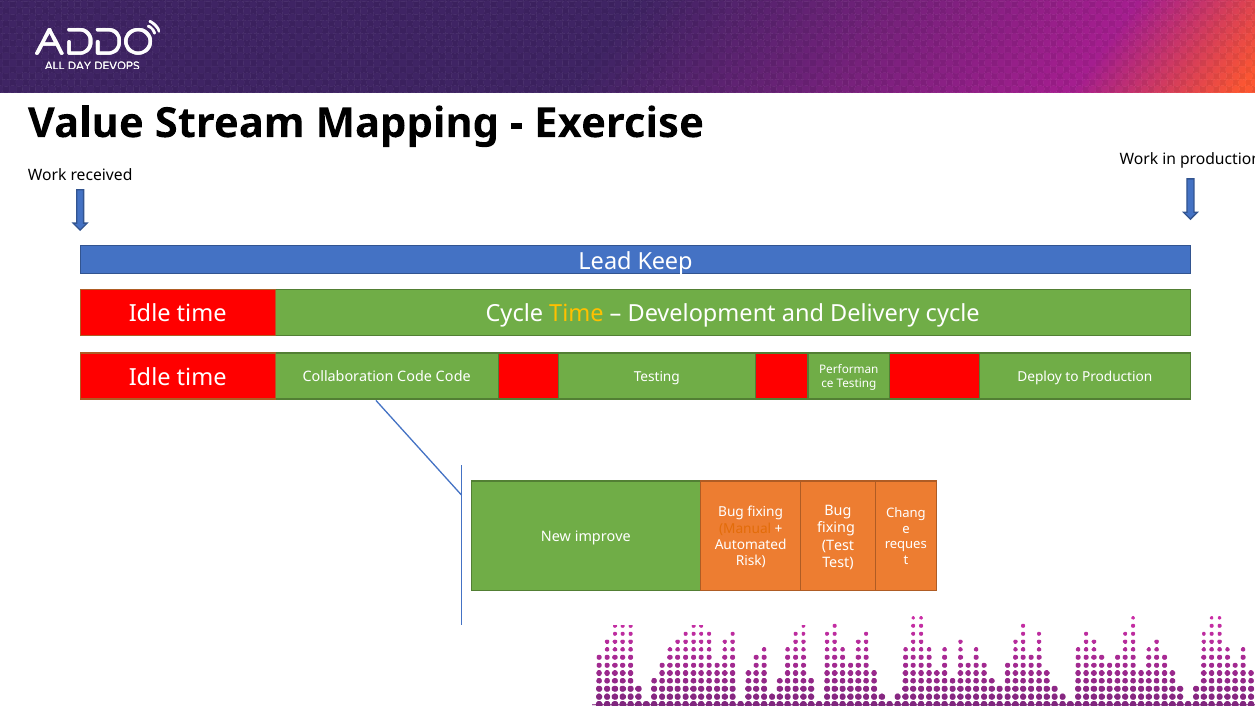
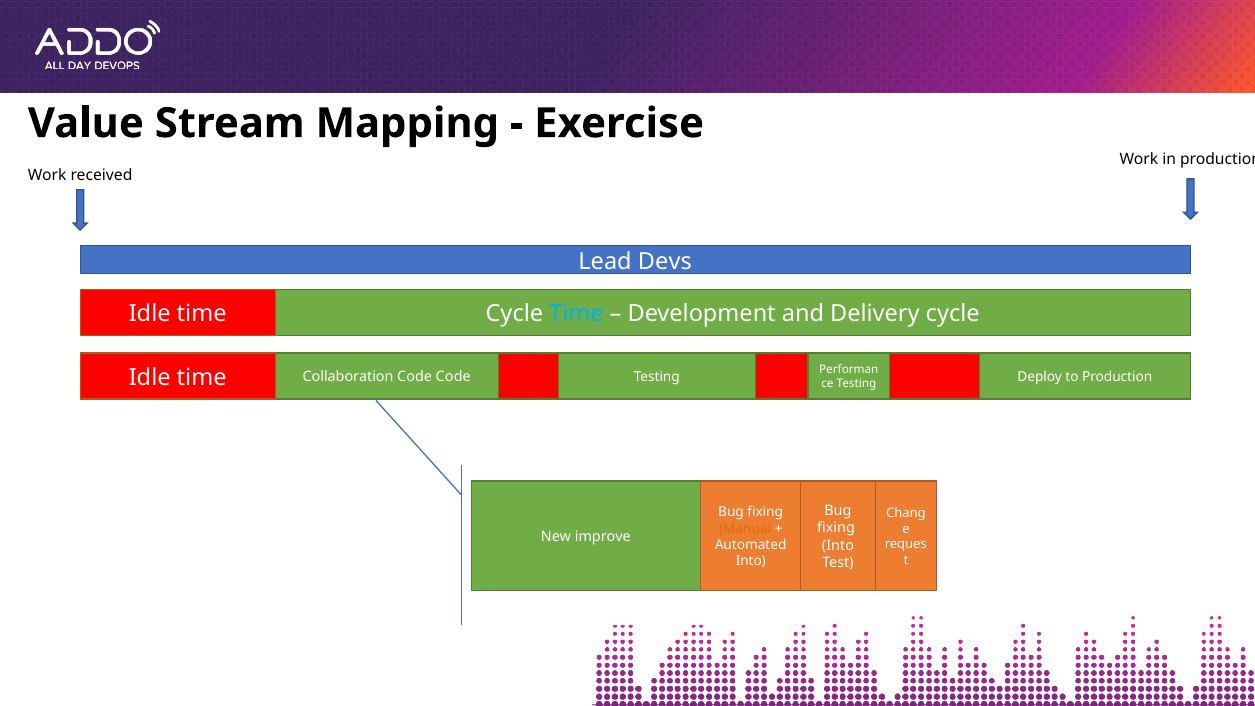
Keep: Keep -> Devs (665, 261)
Time colour: yellow -> light blue (576, 314)
Test: Test -> Into (838, 545)
Risk: Risk -> Into (751, 561)
